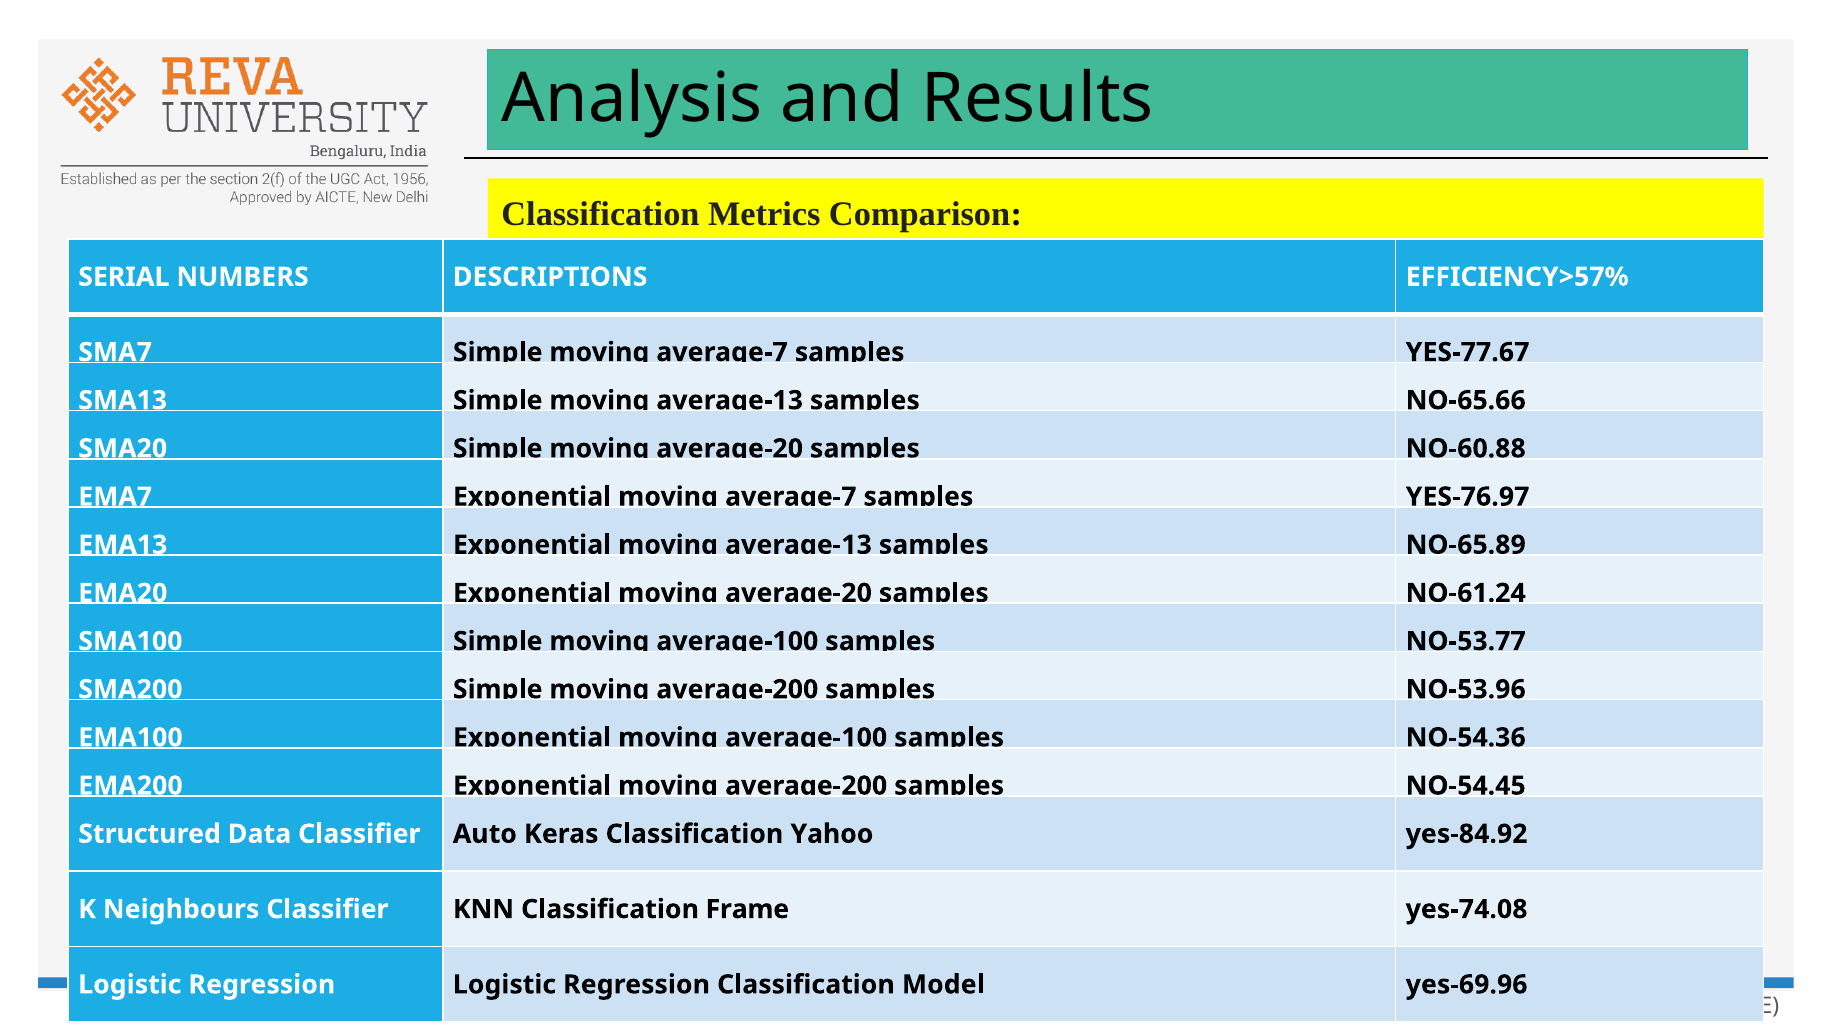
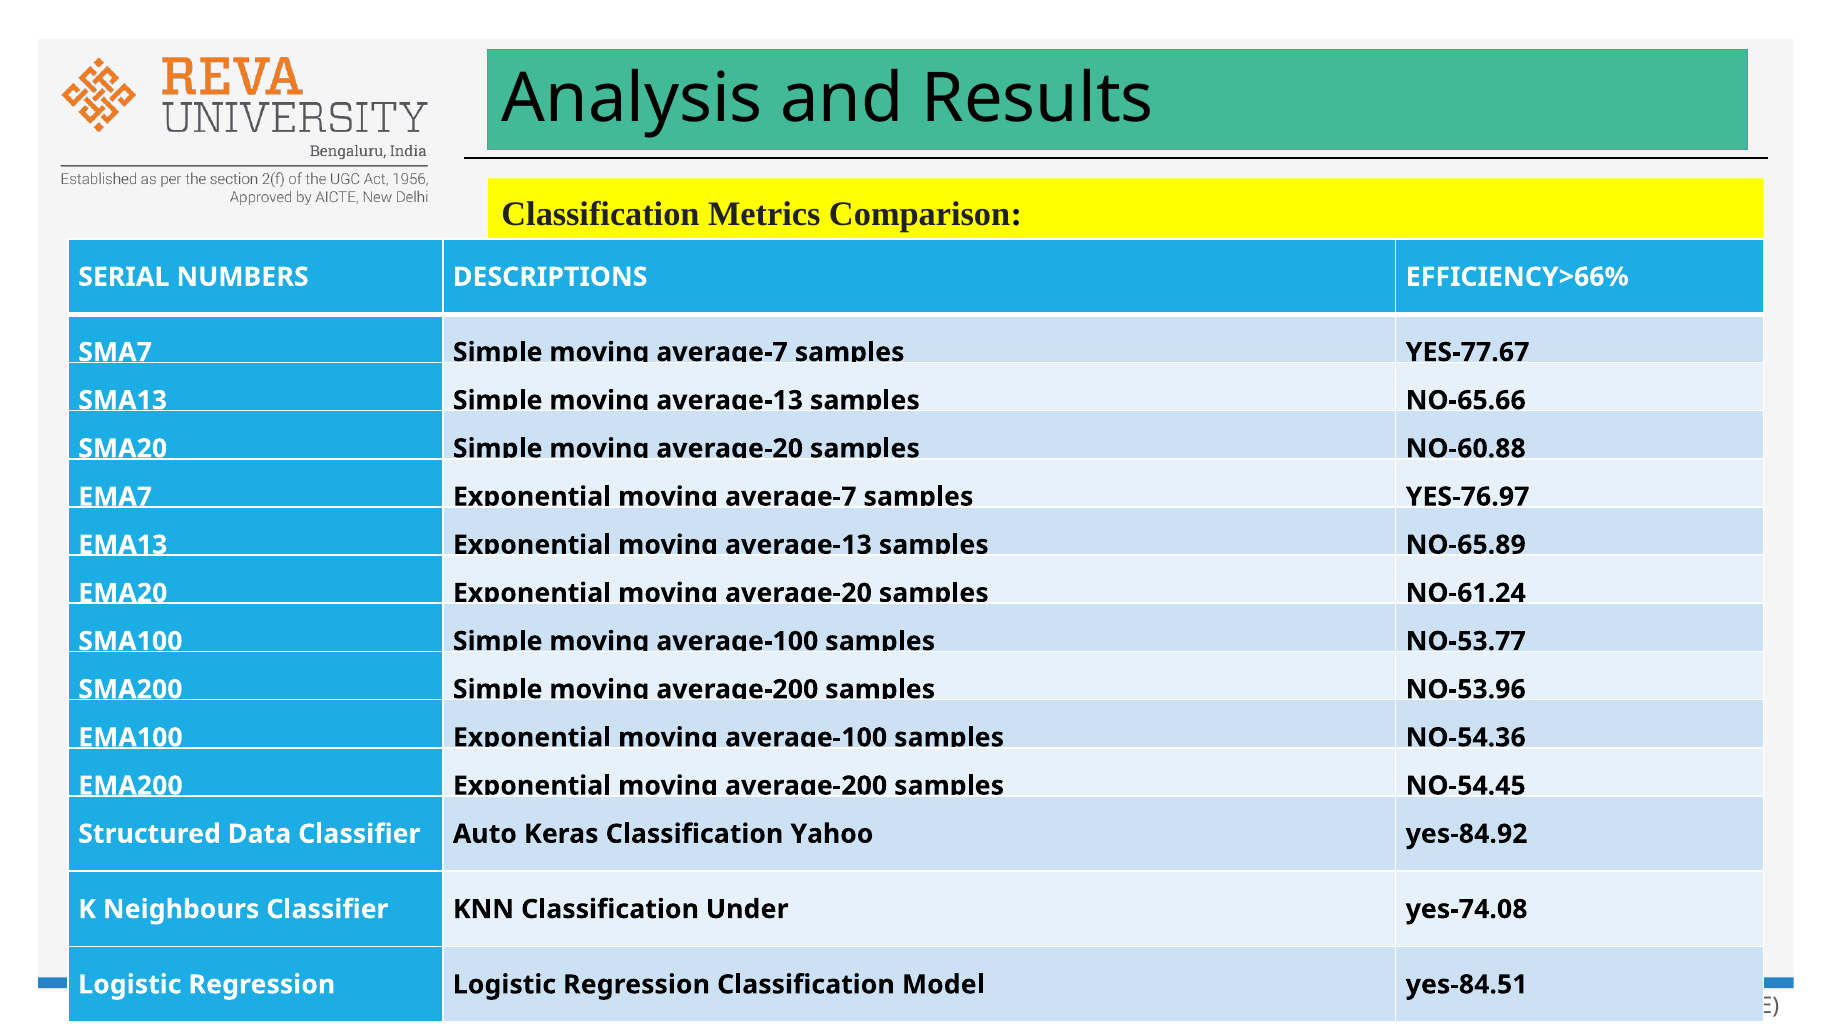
EFFICIENCY>57%: EFFICIENCY>57% -> EFFICIENCY>66% (1517, 277)
Frame: Frame -> Under (747, 909)
yes-69.96: yes-69.96 -> yes-84.51 (1467, 984)
